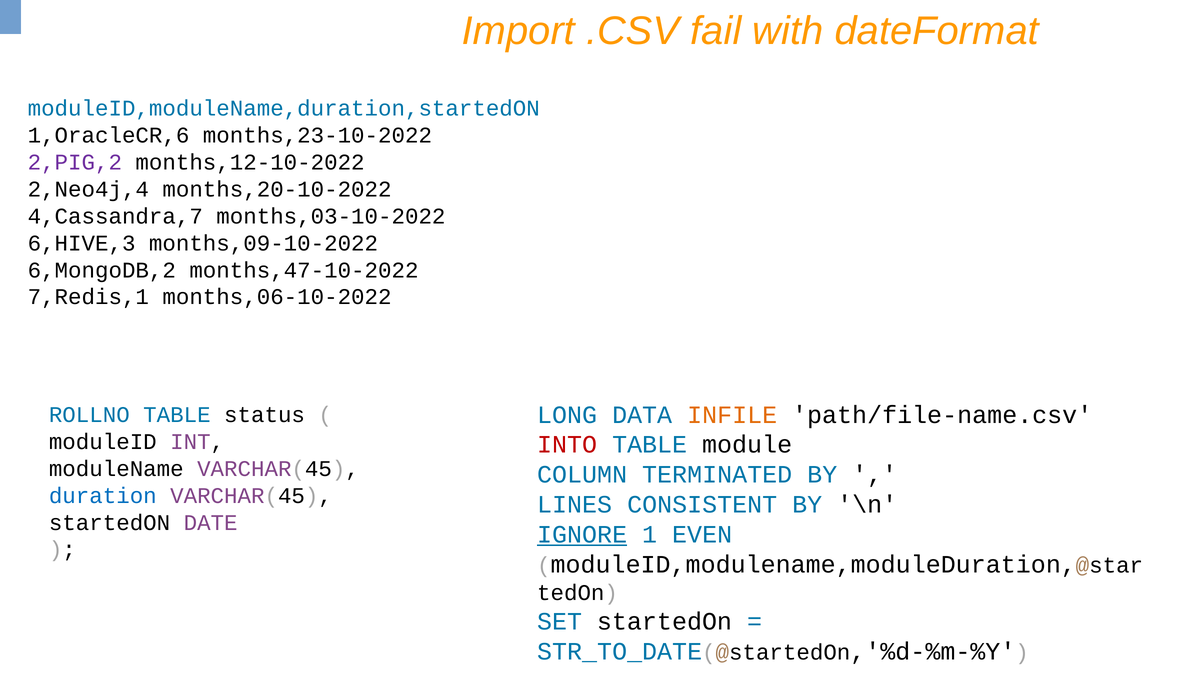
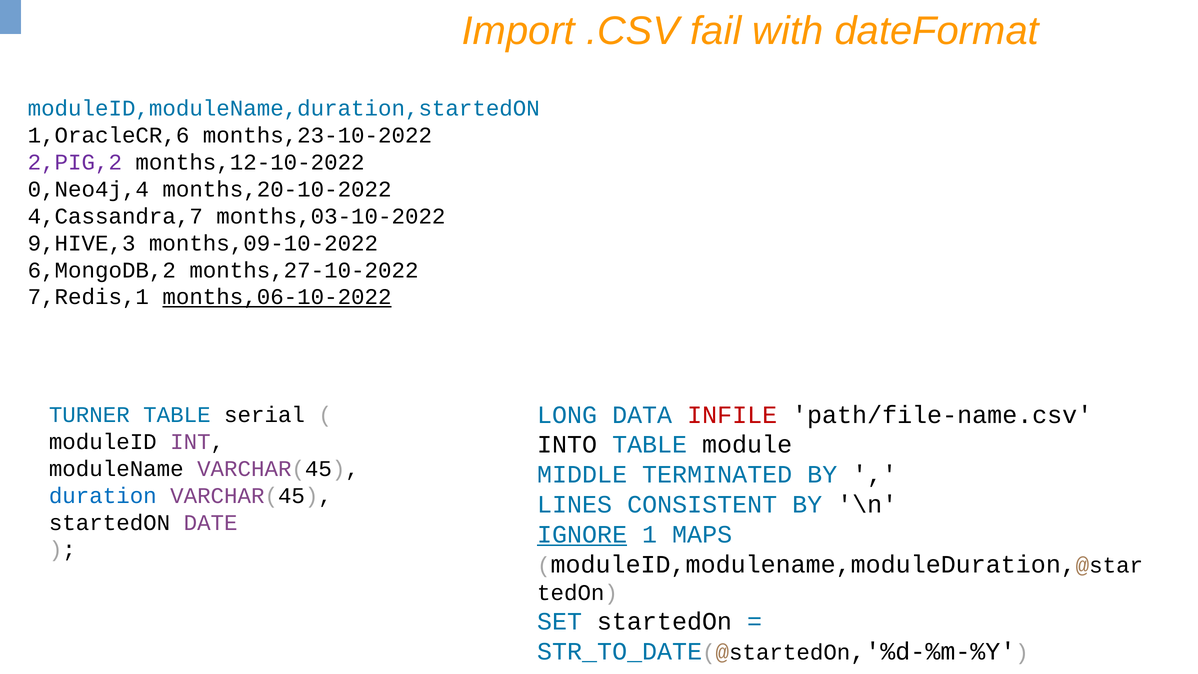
2,Neo4j,4: 2,Neo4j,4 -> 0,Neo4j,4 (88, 189)
6,HIVE,3: 6,HIVE,3 -> 9,HIVE,3 (82, 243)
months,47-10-2022: months,47-10-2022 -> months,27-10-2022 (304, 270)
months,06-10-2022 underline: none -> present (277, 297)
INFILE colour: orange -> red (732, 415)
ROLLNO: ROLLNO -> TURNER (89, 415)
status: status -> serial (265, 415)
INTO colour: red -> black (567, 445)
COLUMN: COLUMN -> MIDDLE (582, 475)
EVEN: EVEN -> MAPS (702, 535)
